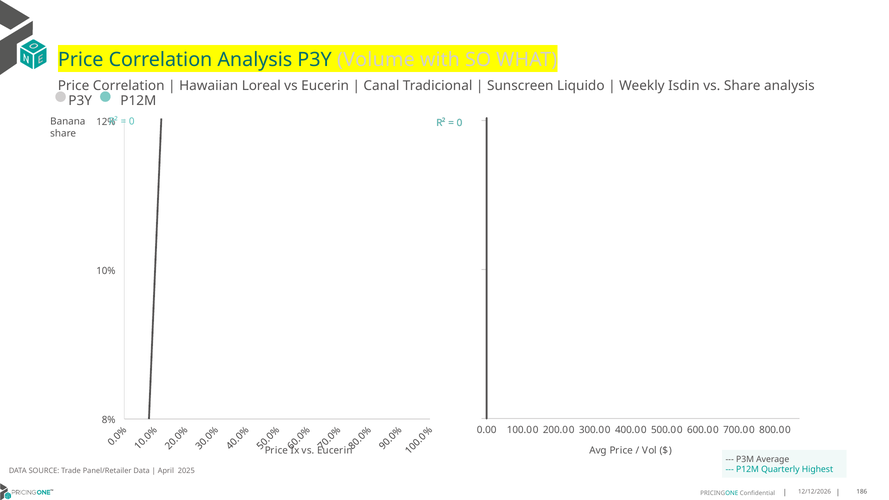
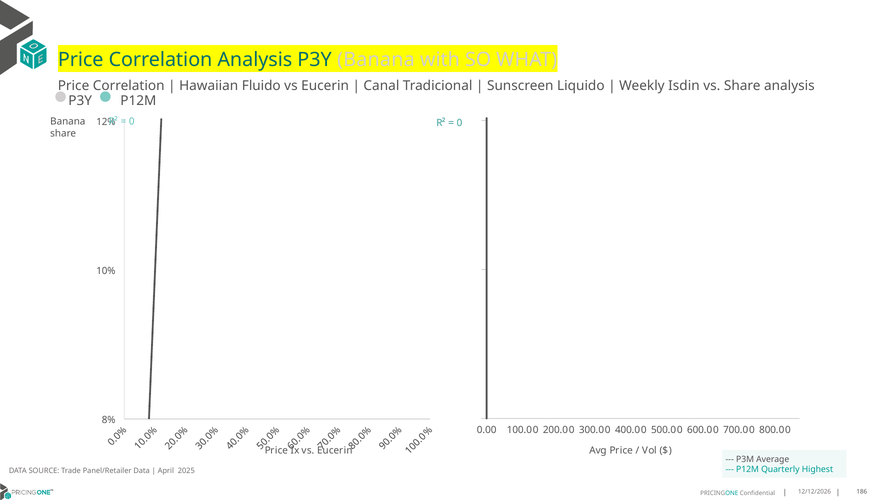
P3Y Volume: Volume -> Banana (376, 60)
Loreal: Loreal -> Fluido (261, 86)
